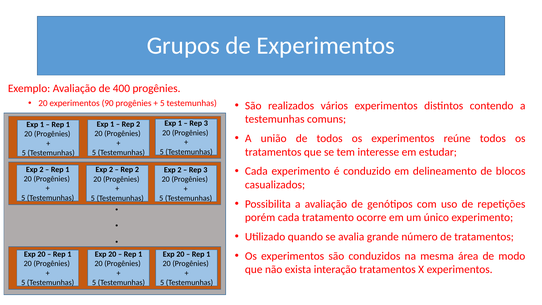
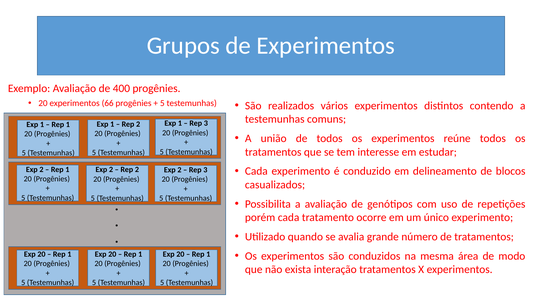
90: 90 -> 66 (108, 103)
